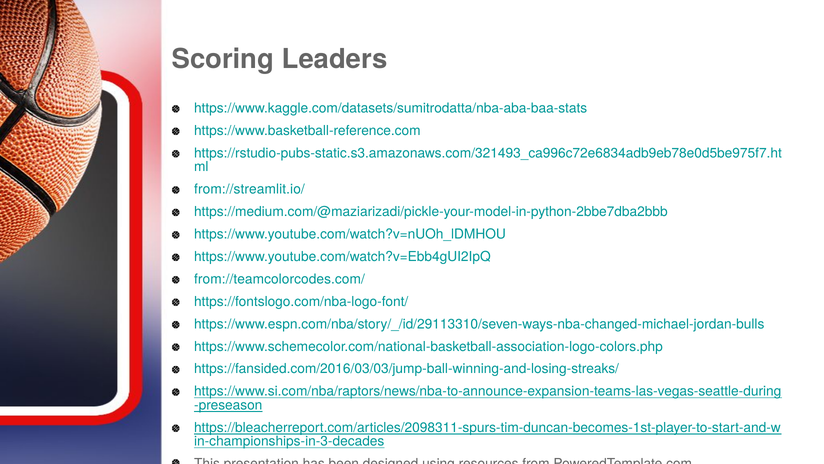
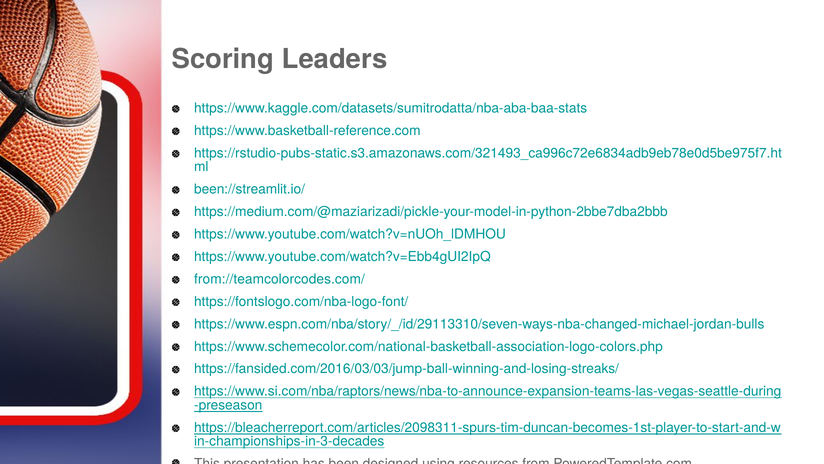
from://streamlit.io/: from://streamlit.io/ -> been://streamlit.io/ (250, 189)
